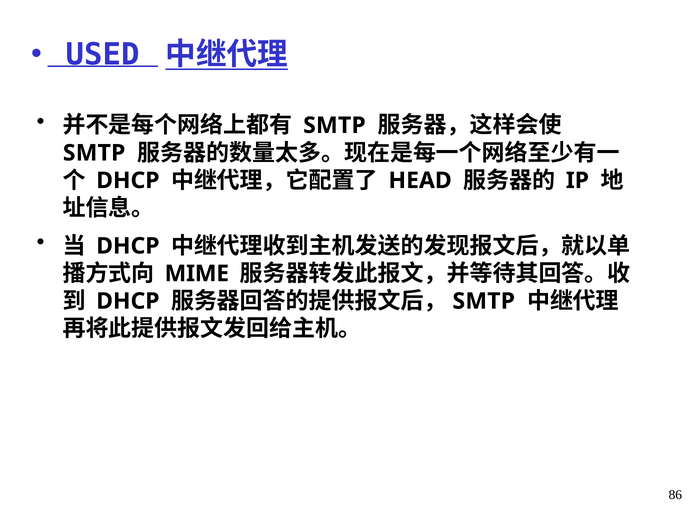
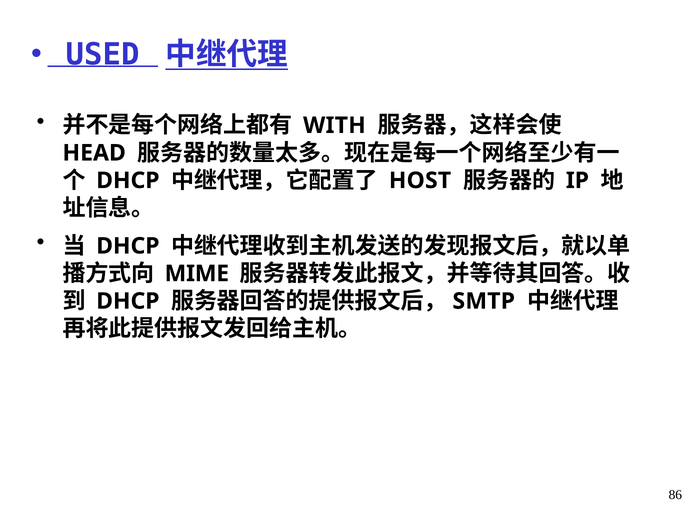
SMTP: SMTP -> WITH (334, 125)
SMTP: SMTP -> HEAD (94, 153)
HEAD: HEAD -> HOST (420, 180)
